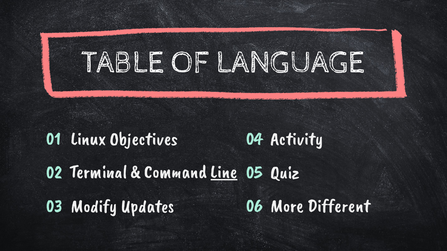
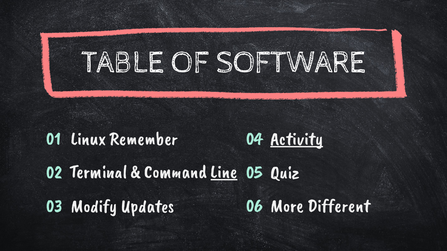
LANGUAGE: LANGUAGE -> SOFTWARE (291, 62)
Objectives: Objectives -> Remember (144, 139)
Activity underline: none -> present (297, 139)
